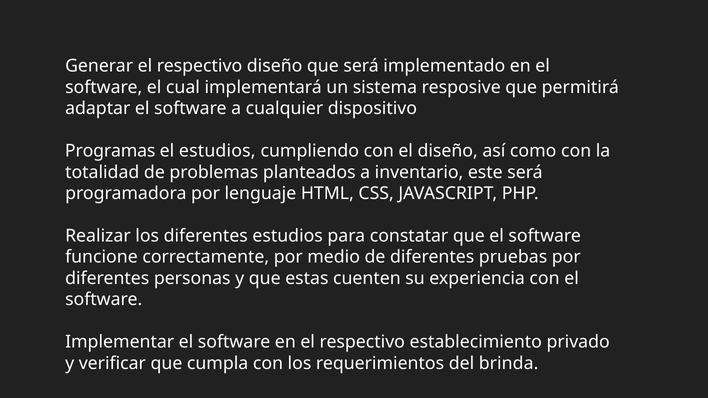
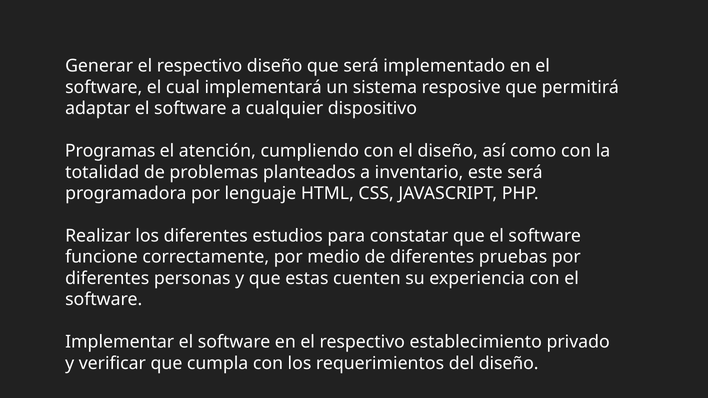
el estudios: estudios -> atención (217, 151)
del brinda: brinda -> diseño (509, 363)
